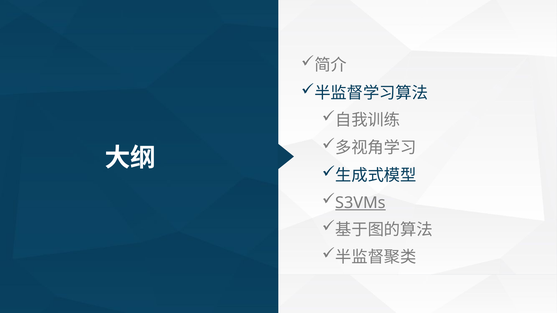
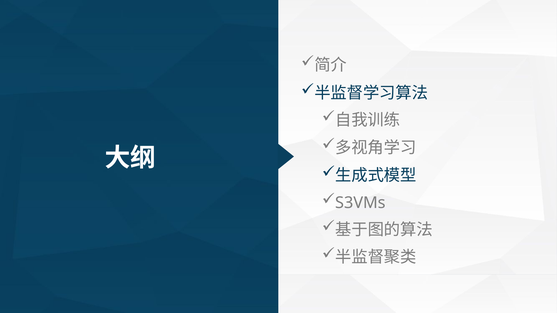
S3VMs underline: present -> none (360, 203)
